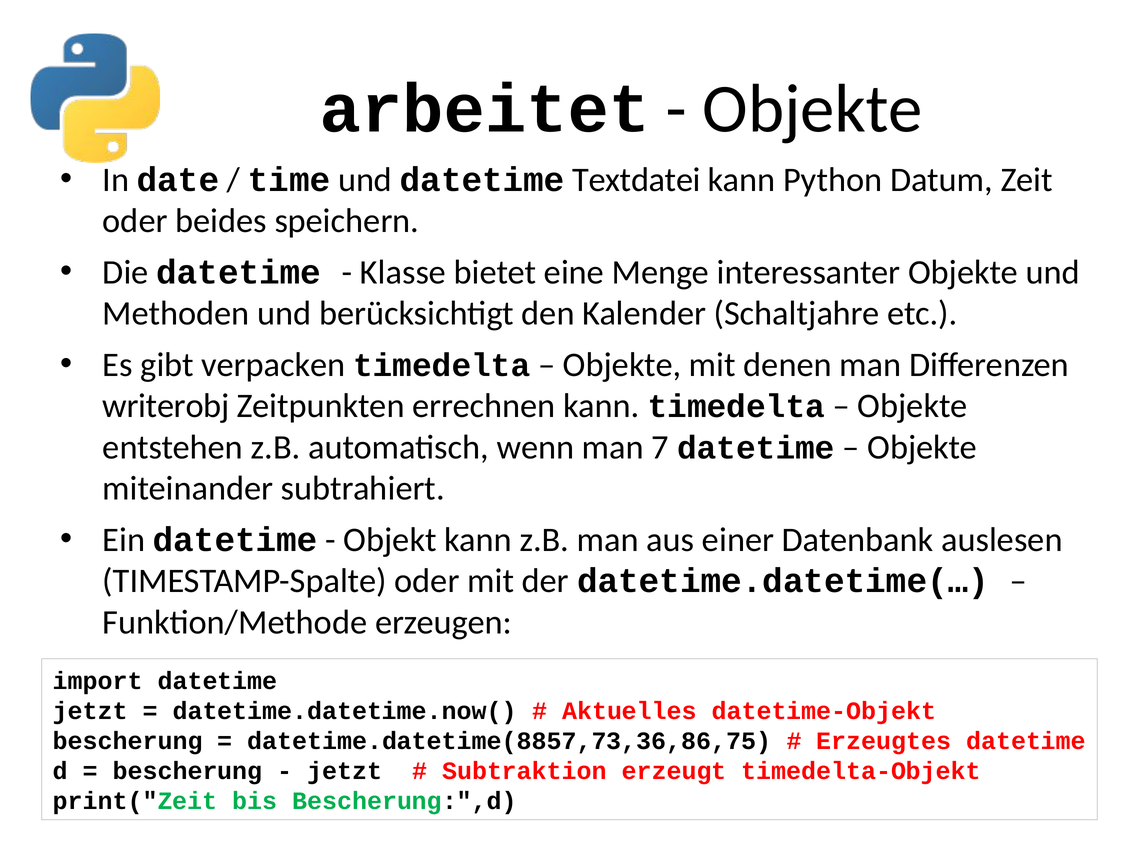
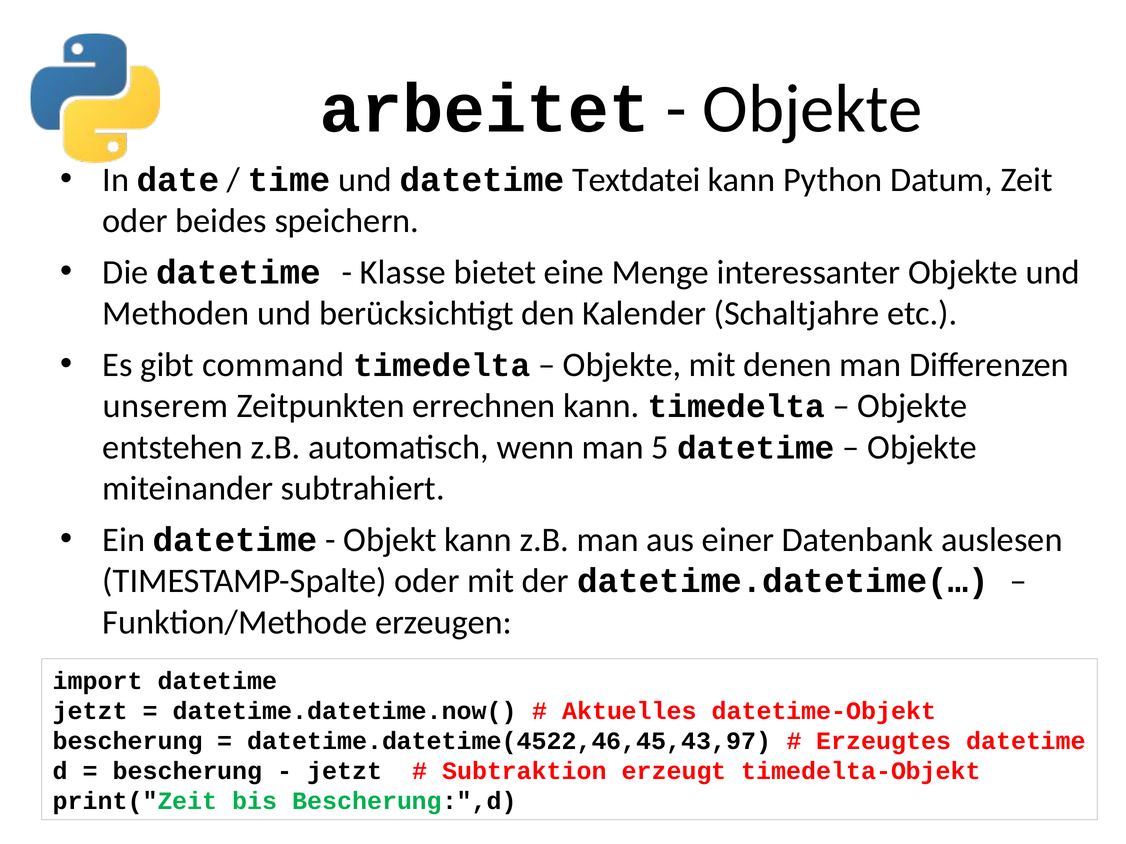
verpacken: verpacken -> command (273, 365)
writerobj: writerobj -> unserem (166, 406)
7: 7 -> 5 (660, 448)
datetime.datetime(8857,73,36,86,75: datetime.datetime(8857,73,36,86,75 -> datetime.datetime(4522,46,45,43,97 (509, 742)
